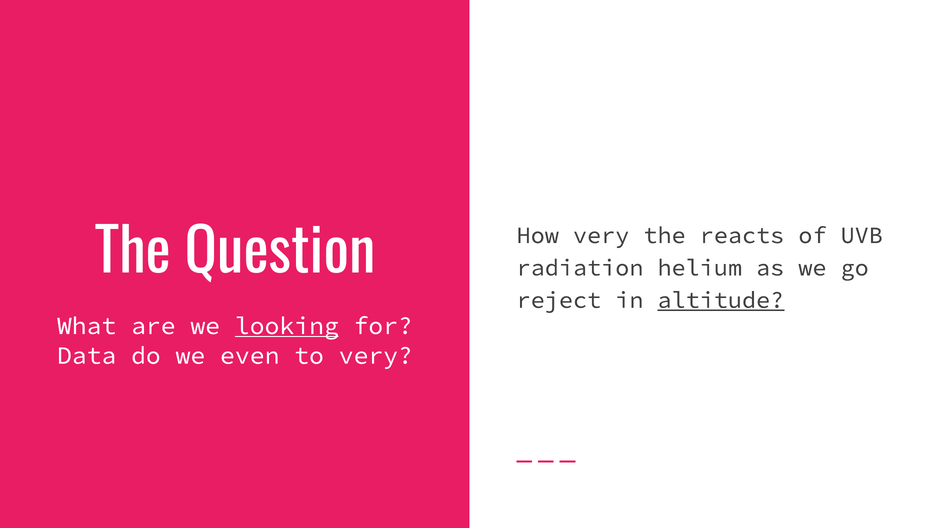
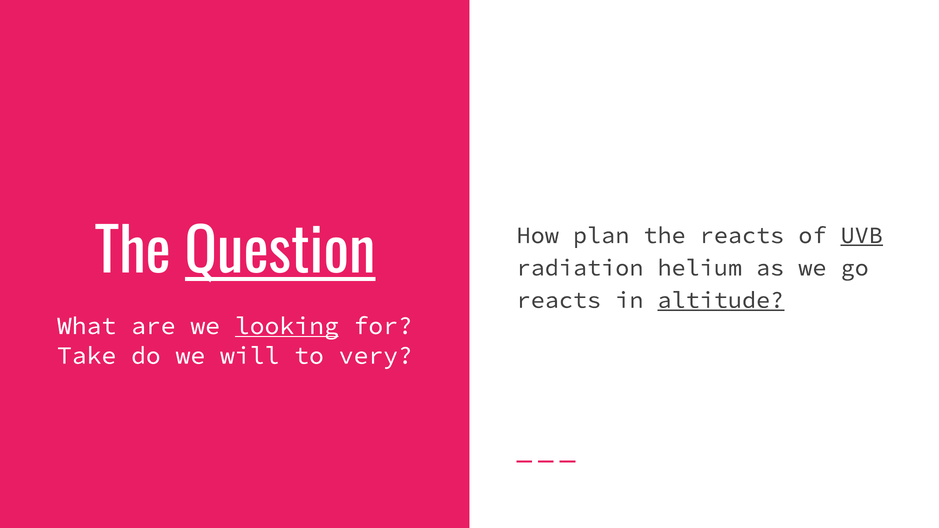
How very: very -> plan (601, 235)
UVB underline: none -> present (862, 235)
Question underline: none -> present (280, 253)
reject: reject -> reacts (559, 300)
Data: Data -> Take (87, 356)
even: even -> will (250, 356)
